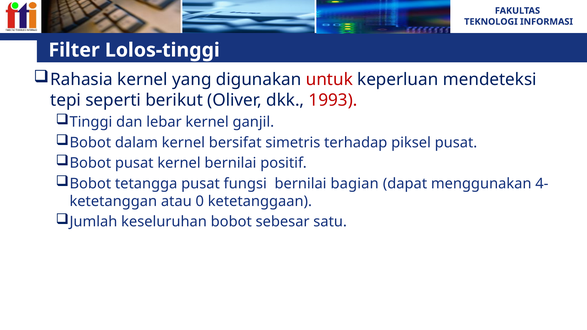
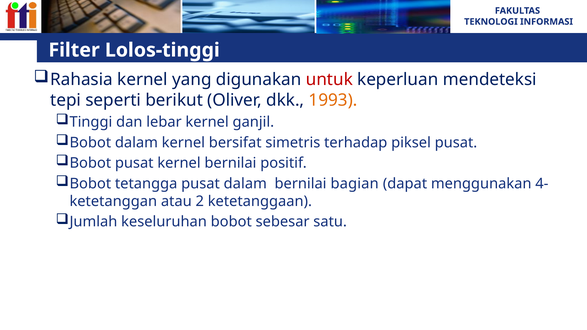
1993 colour: red -> orange (333, 100)
pusat fungsi: fungsi -> dalam (245, 184)
0: 0 -> 2 (200, 201)
